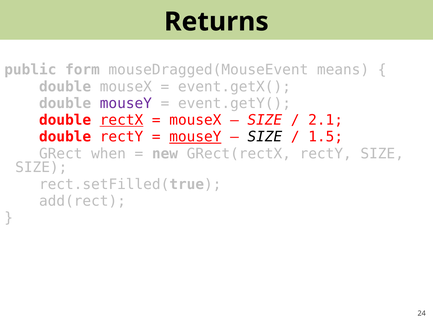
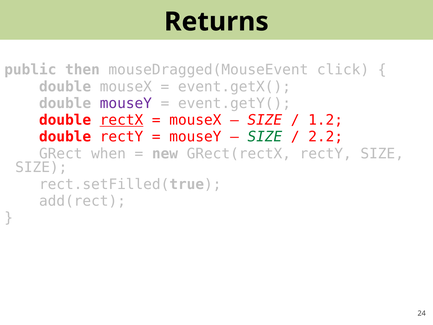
form: form -> then (82, 70)
means: means -> click (343, 70)
2.1: 2.1 -> 1.2 (326, 120)
mouseY underline: present -> none (195, 137)
SIZE colour: black -> green (265, 137)
1.5: 1.5 -> 2.2 (326, 137)
